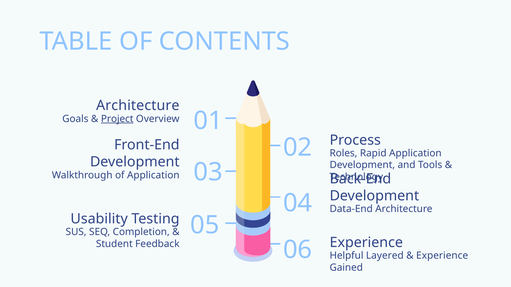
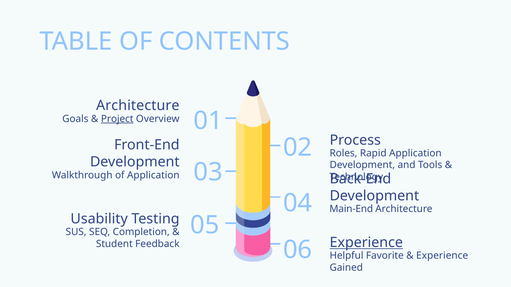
Data-End: Data-End -> Main-End (351, 209)
Experience underline: none -> present (366, 243)
Layered: Layered -> Favorite (385, 256)
